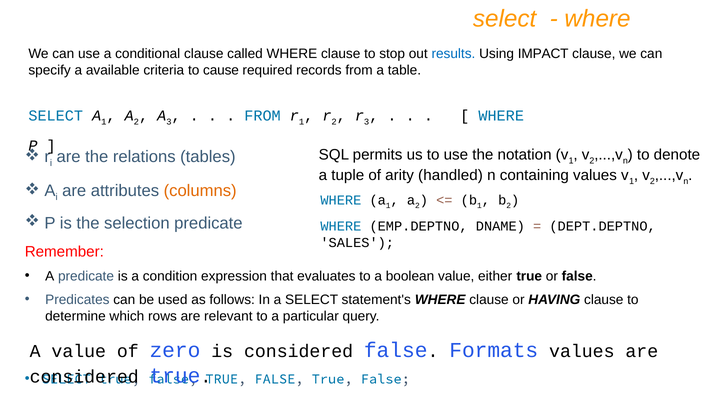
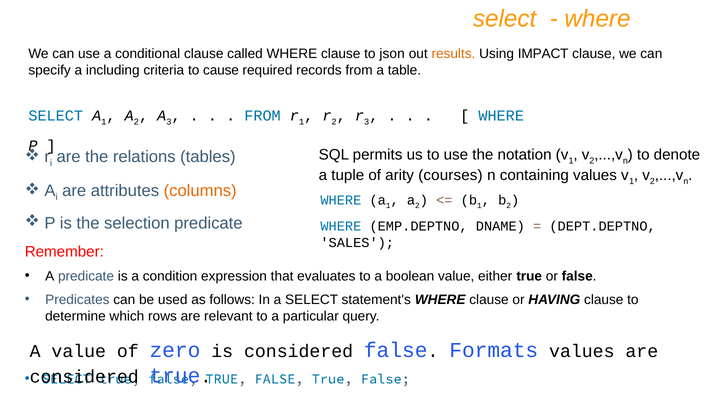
stop: stop -> json (392, 54)
results colour: blue -> orange (453, 54)
available: available -> including (113, 70)
handled: handled -> courses (450, 175)
